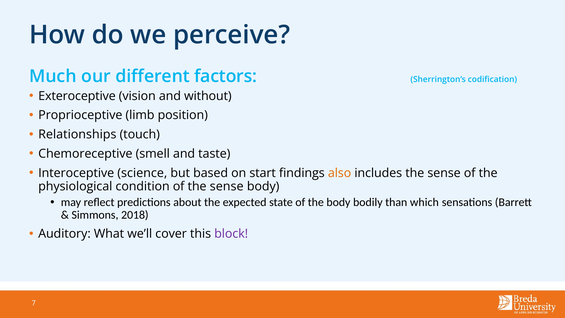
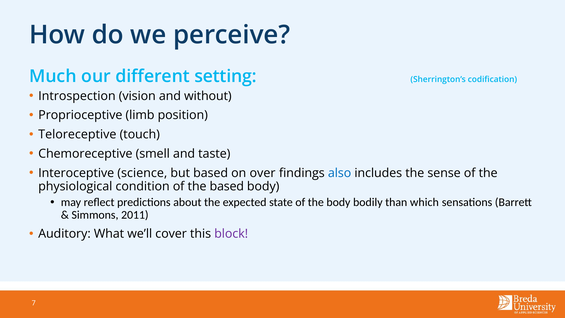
factors: factors -> setting (226, 76)
Exteroceptive: Exteroceptive -> Introspection (77, 96)
Relationships: Relationships -> Teloreceptive (77, 134)
start: start -> over (263, 173)
also colour: orange -> blue (340, 173)
of the sense: sense -> based (227, 186)
2018: 2018 -> 2011 (135, 215)
